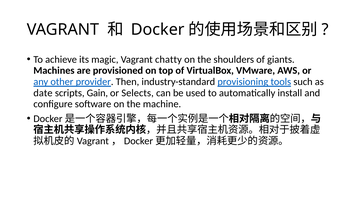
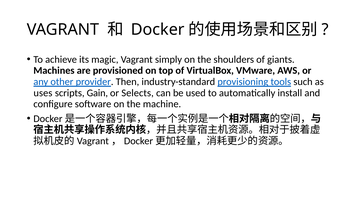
chatty: chatty -> simply (168, 59)
date: date -> uses (43, 93)
